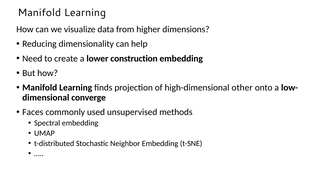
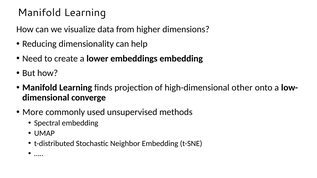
construction: construction -> embeddings (134, 59)
Faces: Faces -> More (33, 112)
